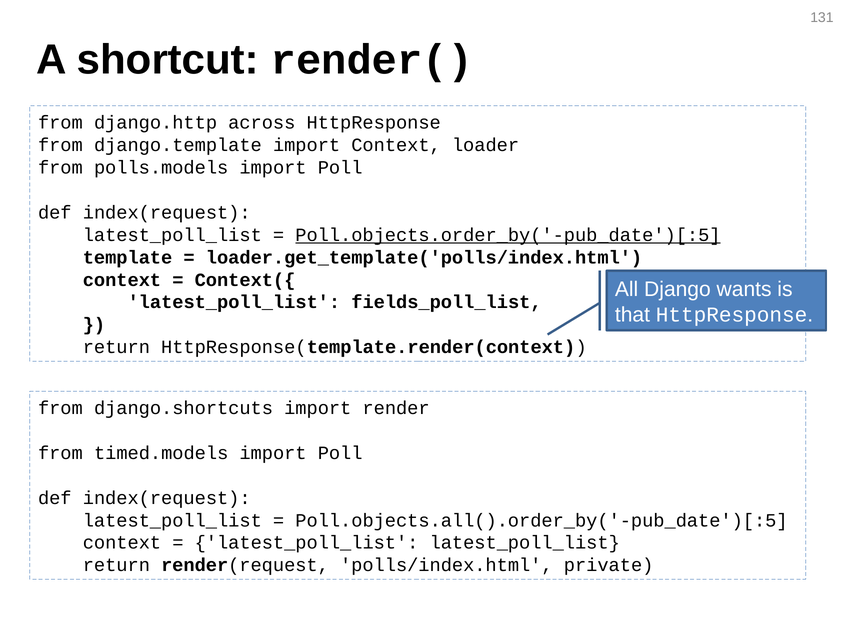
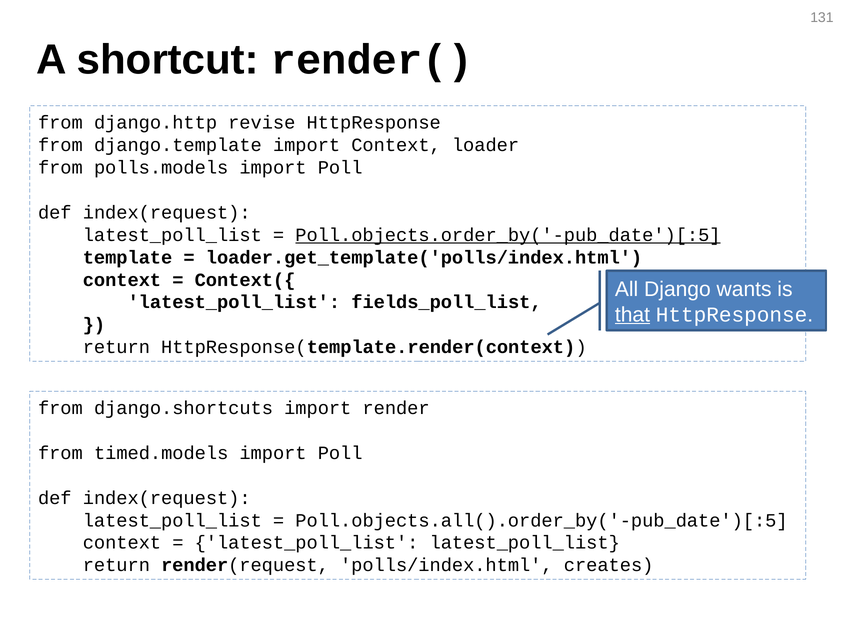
across: across -> revise (262, 123)
that underline: none -> present (632, 314)
private: private -> creates (609, 565)
